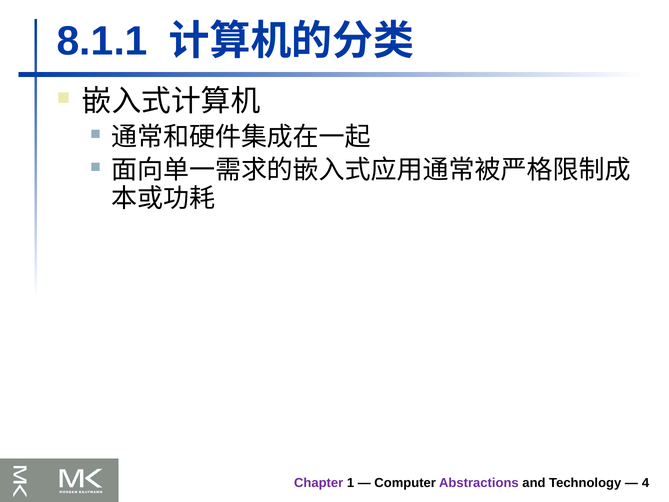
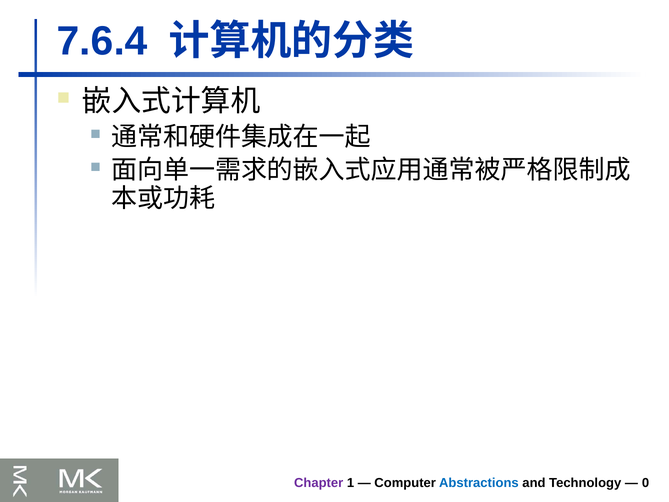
8.1.1: 8.1.1 -> 7.6.4 (102, 41)
Abstractions colour: purple -> blue (479, 483)
4: 4 -> 0 (646, 483)
